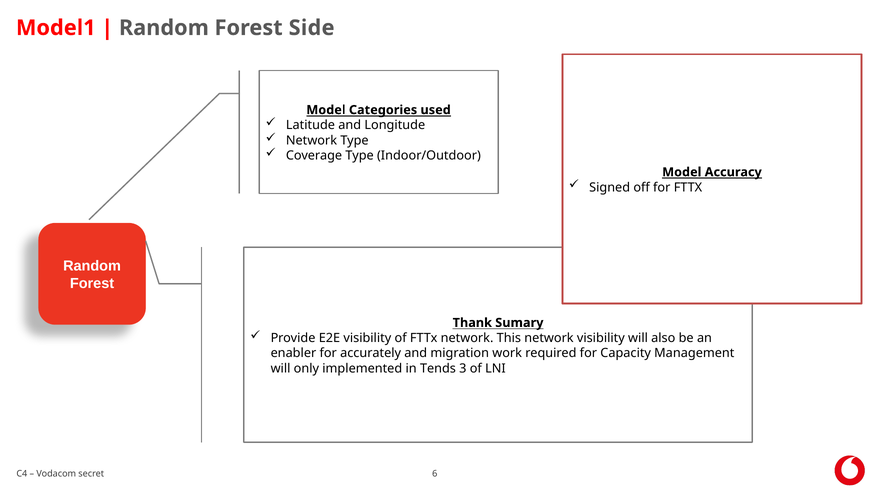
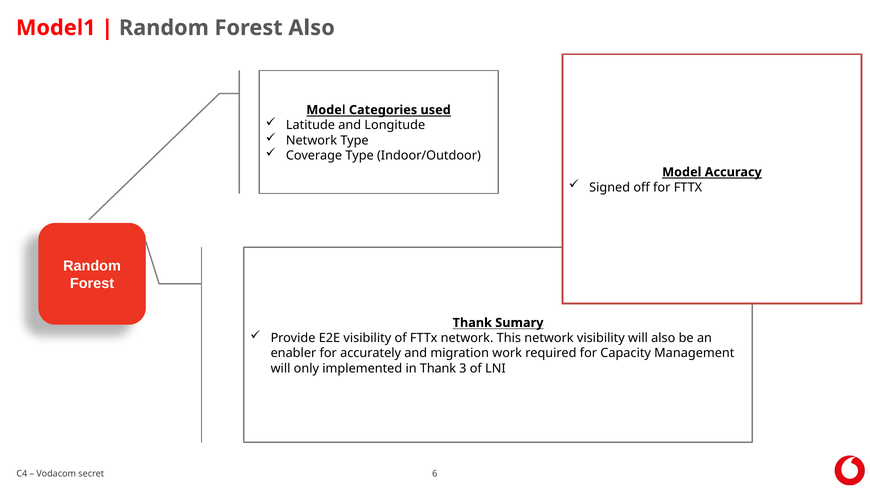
Forest Side: Side -> Also (312, 28)
in Tends: Tends -> Thank (438, 368)
